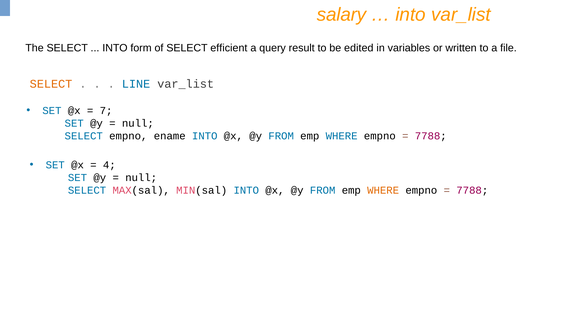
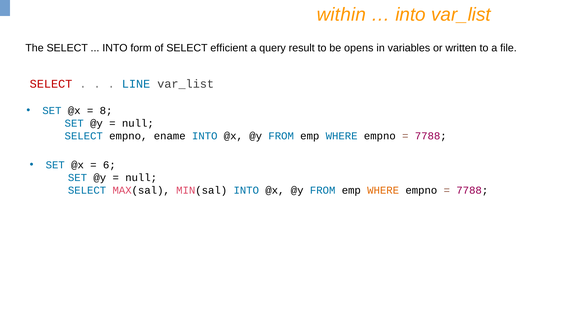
salary: salary -> within (341, 15)
edited: edited -> opens (359, 48)
SELECT colour: orange -> red (51, 84)
7: 7 -> 8 (106, 111)
4: 4 -> 6 (109, 165)
